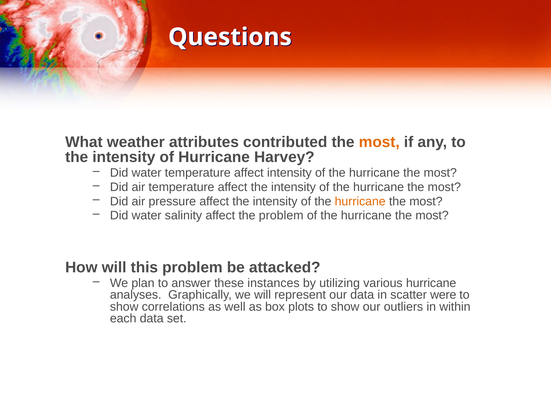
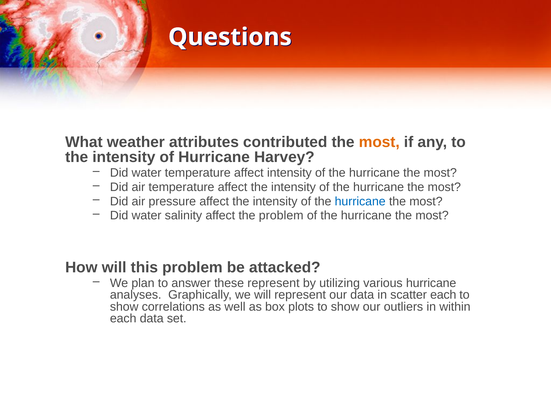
hurricane colour: orange -> blue (360, 201)
these instances: instances -> represent (273, 283)
scatter were: were -> each (443, 294)
